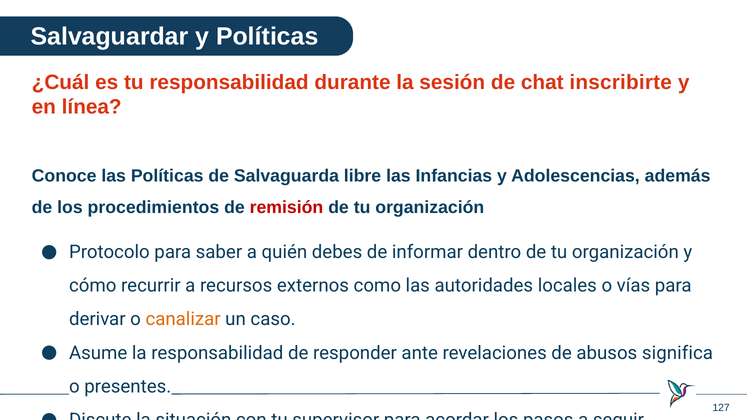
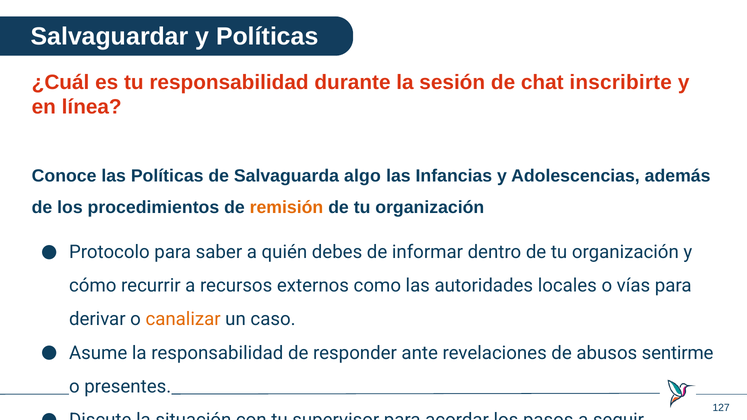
libre: libre -> algo (362, 176)
remisión colour: red -> orange (286, 208)
significa: significa -> sentirme (678, 353)
